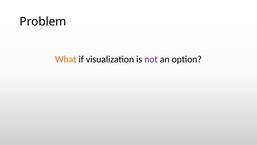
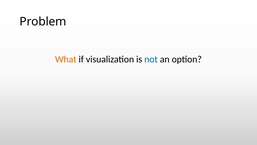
not colour: purple -> blue (151, 59)
